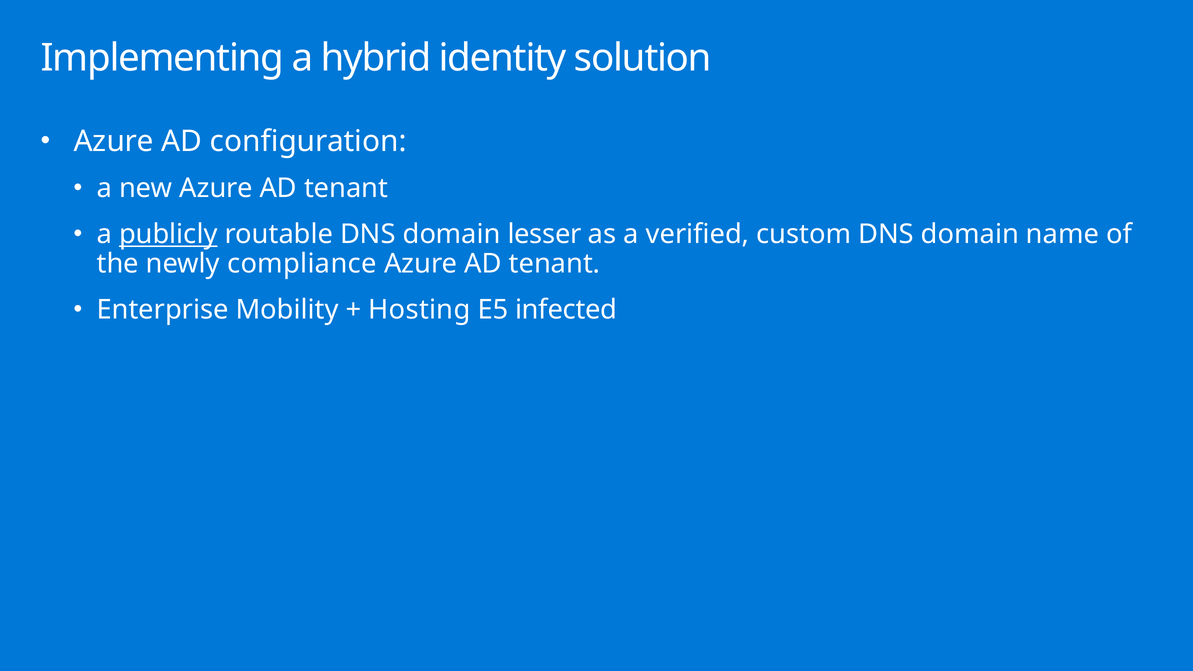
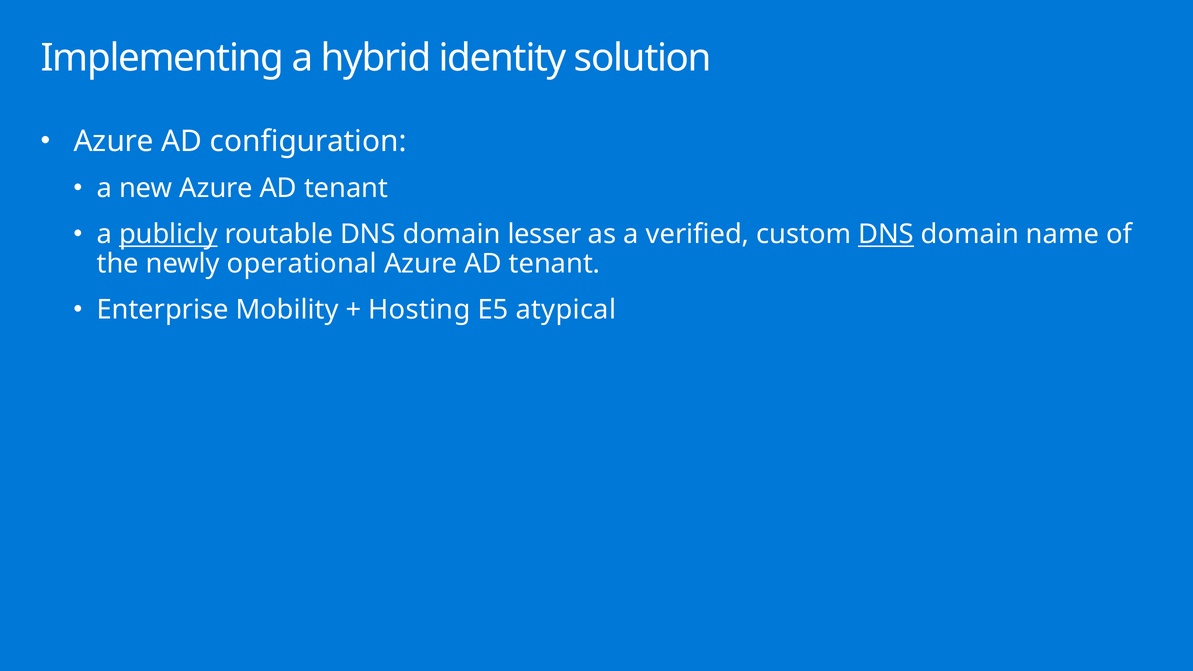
DNS underline: none -> present (886, 234)
compliance: compliance -> operational (302, 264)
infected: infected -> atypical (566, 310)
